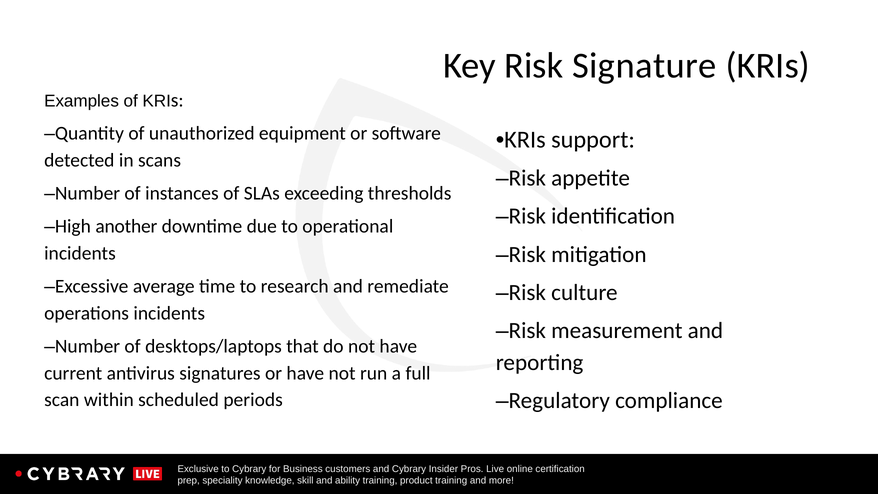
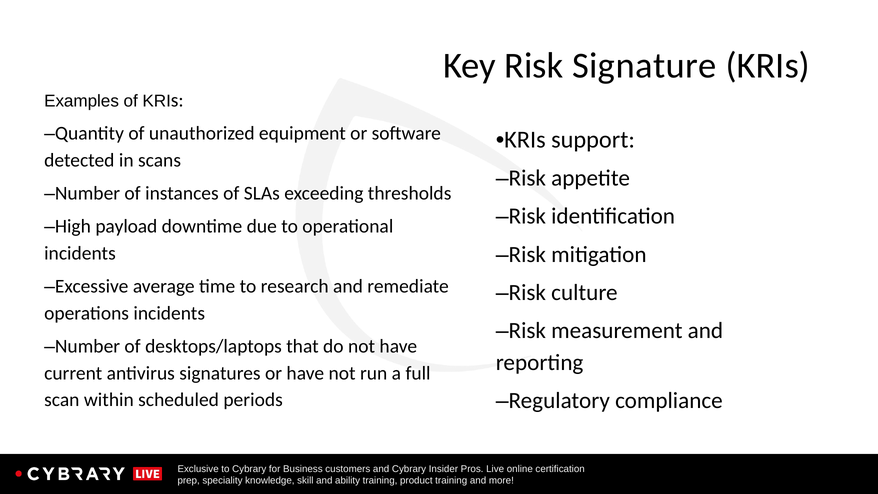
another: another -> payload (126, 226)
